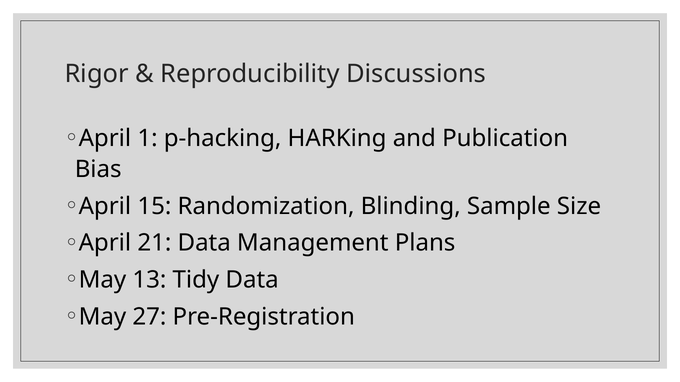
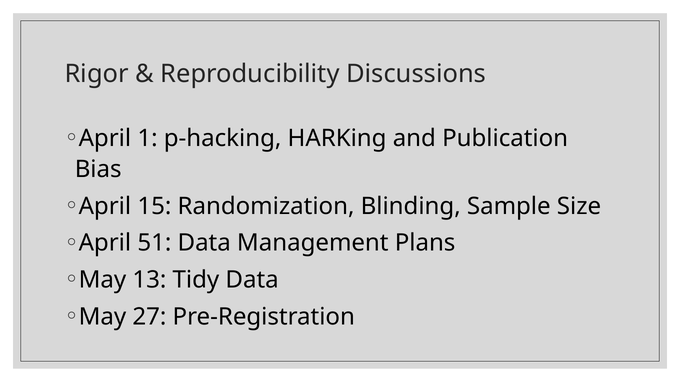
21: 21 -> 51 (154, 243)
